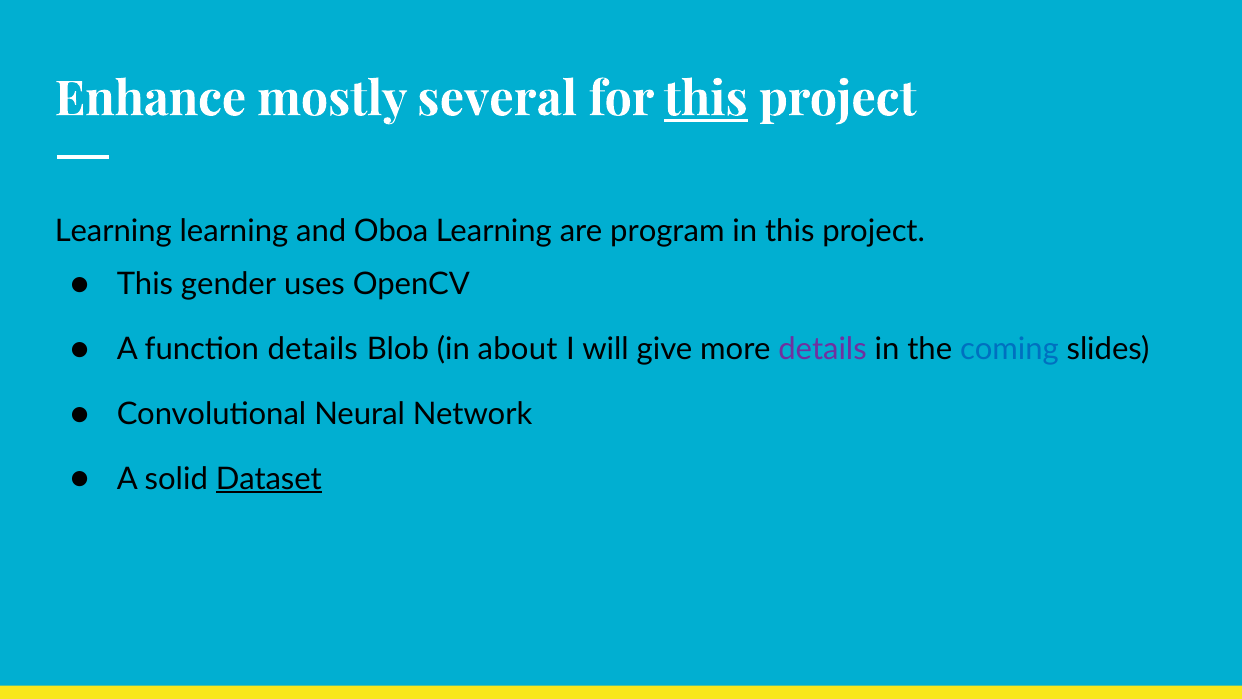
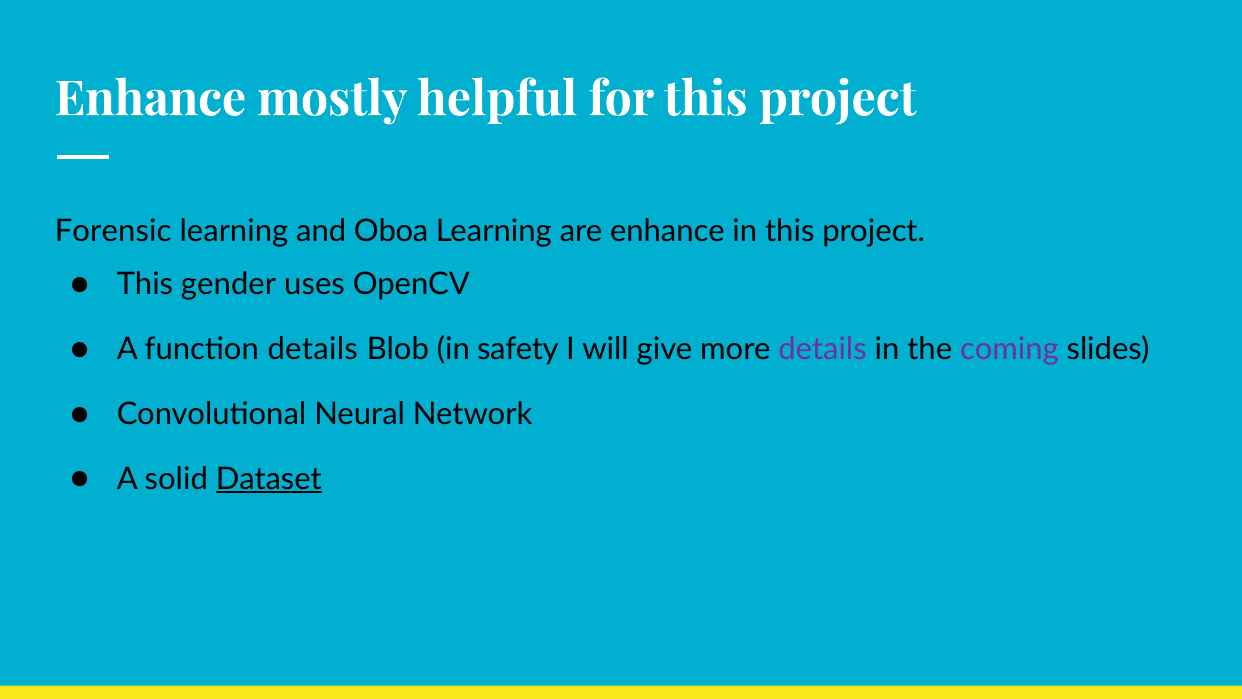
several: several -> helpful (497, 99)
this underline: present -> none (706, 99)
Learning: Learning -> Forensic (113, 231)
are program: program -> enhance (667, 231)
about: about -> safety (518, 349)
coming colour: blue -> purple (1009, 349)
